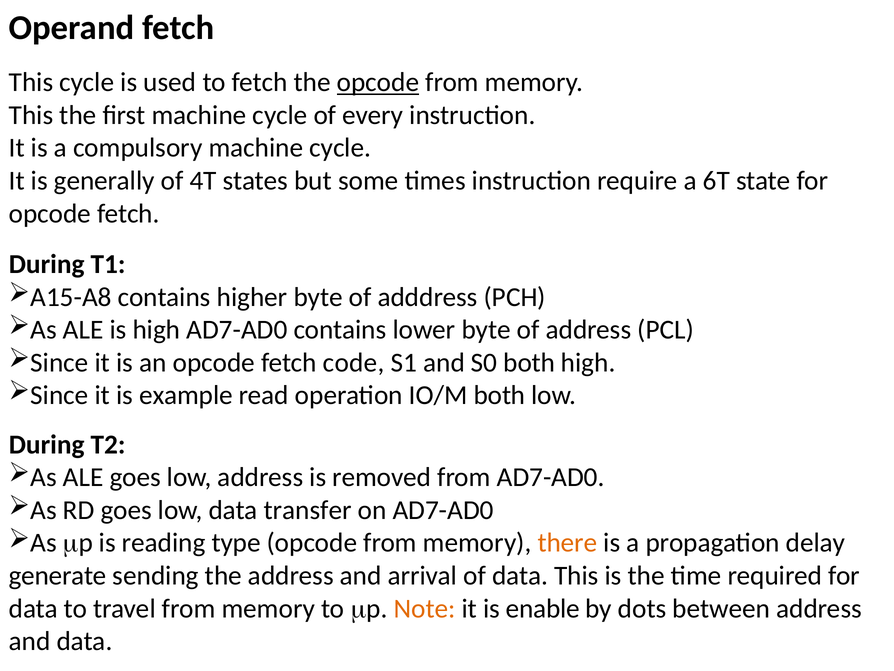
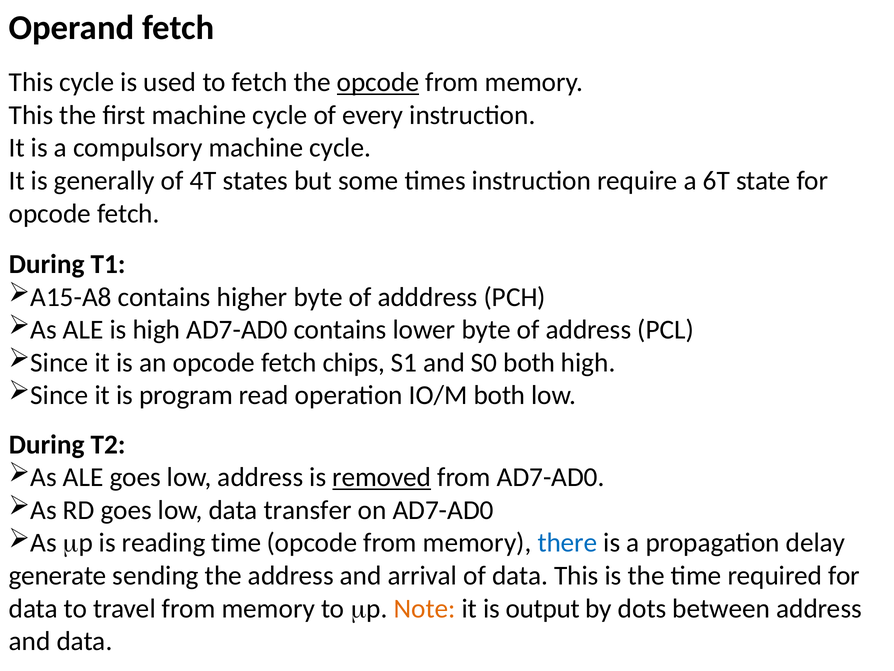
code: code -> chips (354, 362)
example: example -> program (186, 395)
removed underline: none -> present (382, 477)
reading type: type -> time (236, 543)
there colour: orange -> blue (567, 543)
enable: enable -> output (543, 608)
